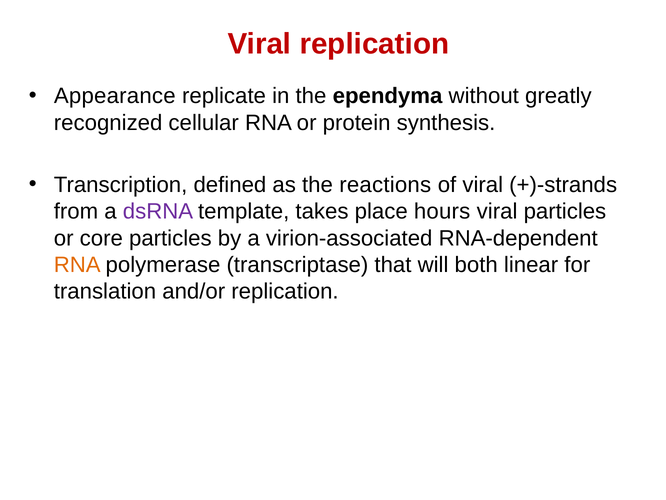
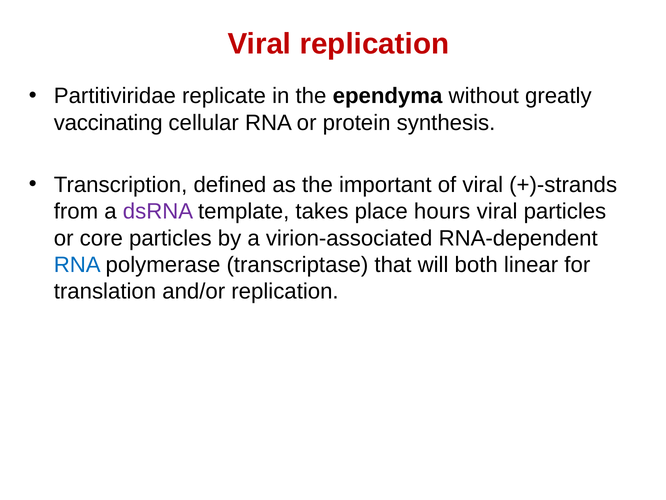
Appearance: Appearance -> Partitiviridae (115, 96)
recognized: recognized -> vaccinating (108, 123)
reactions: reactions -> important (385, 185)
RNA colour: orange -> blue (77, 265)
